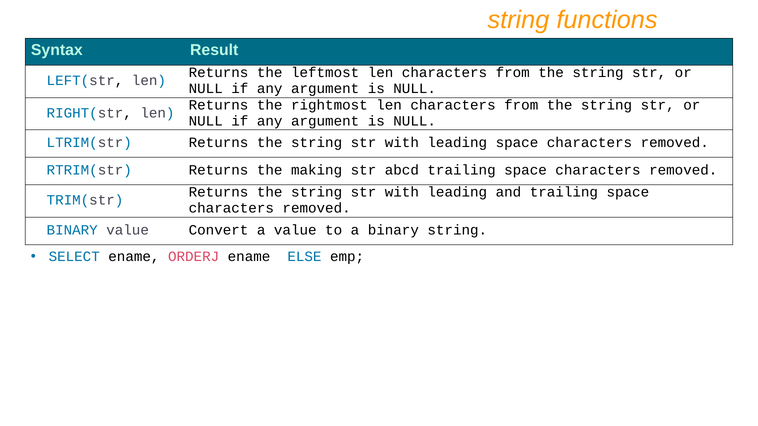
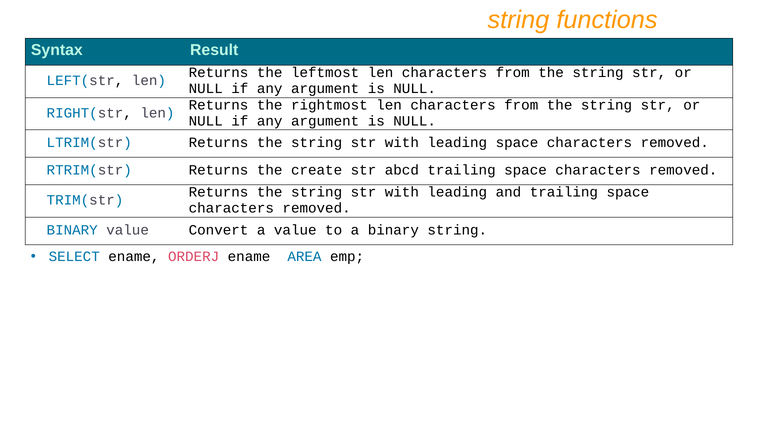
making: making -> create (317, 170)
ELSE: ELSE -> AREA (304, 257)
